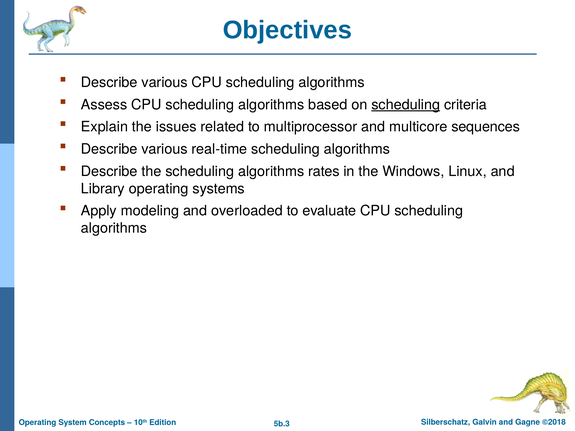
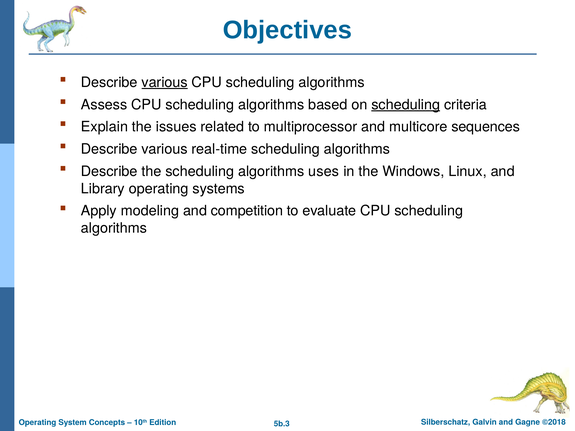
various underline: none -> present (165, 82)
rates: rates -> uses (324, 172)
overloaded: overloaded -> competition (247, 211)
